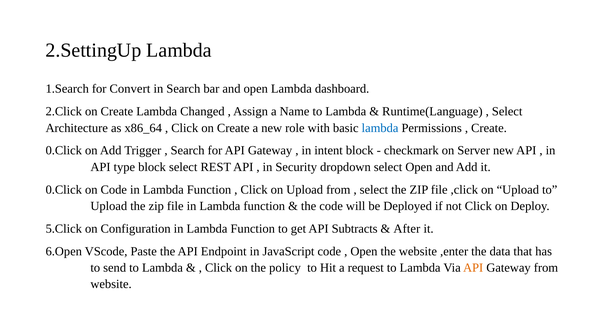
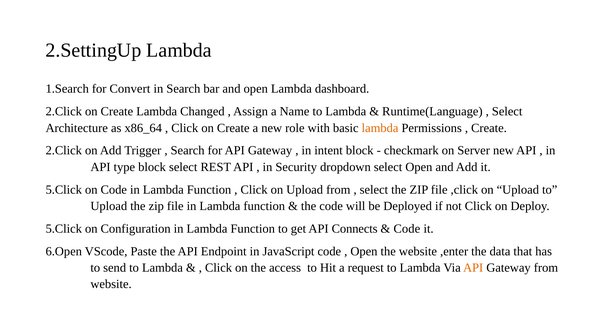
lambda colour: blue -> orange (380, 128)
0.Click: 0.Click -> 2.Click (64, 151)
0.Click: 0.Click -> 5.Click (64, 190)
Subtracts: Subtracts -> Connects (355, 229)
After: After -> Code (407, 229)
policy: policy -> access (285, 268)
